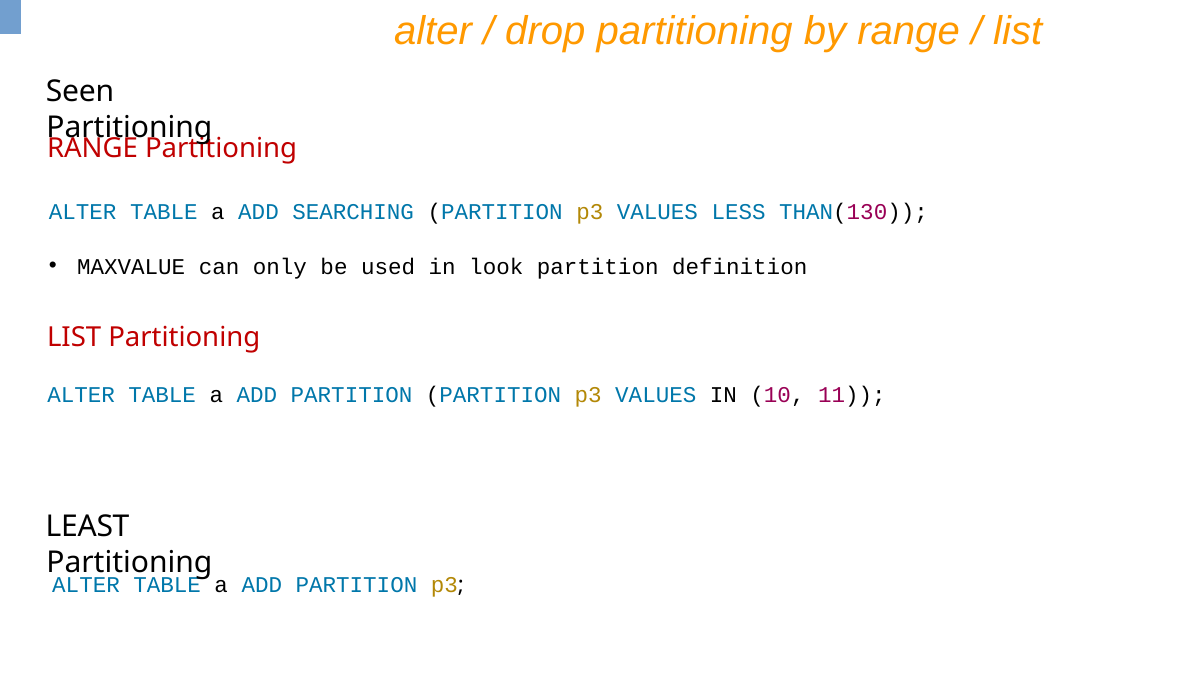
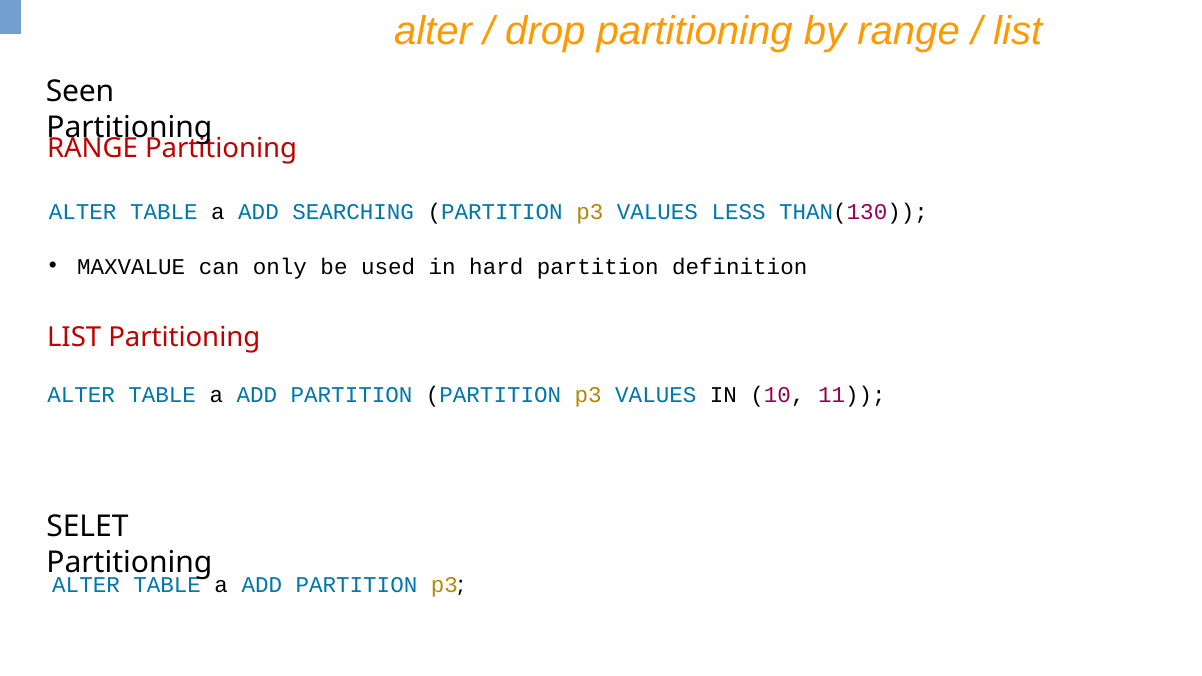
look: look -> hard (496, 267)
LEAST: LEAST -> SELET (87, 527)
